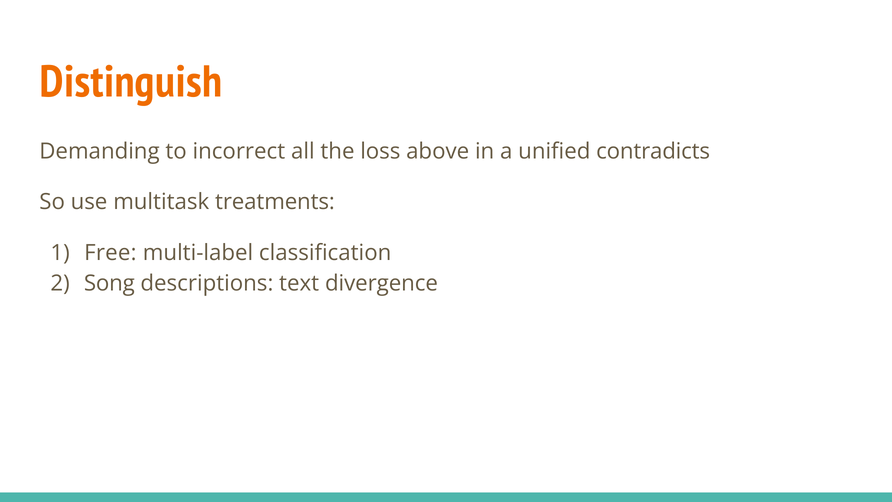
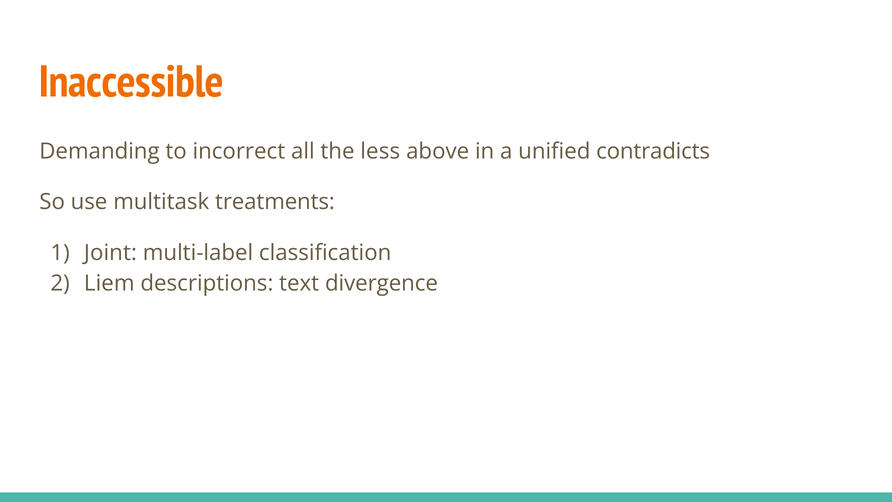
Distinguish: Distinguish -> Inaccessible (131, 82)
loss: loss -> less (380, 151)
Free: Free -> Joint (110, 253)
Song: Song -> Liem (109, 283)
